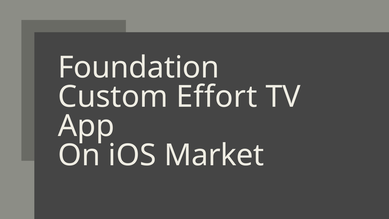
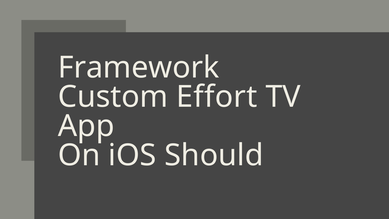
Foundation: Foundation -> Framework (139, 68)
Market: Market -> Should (214, 155)
